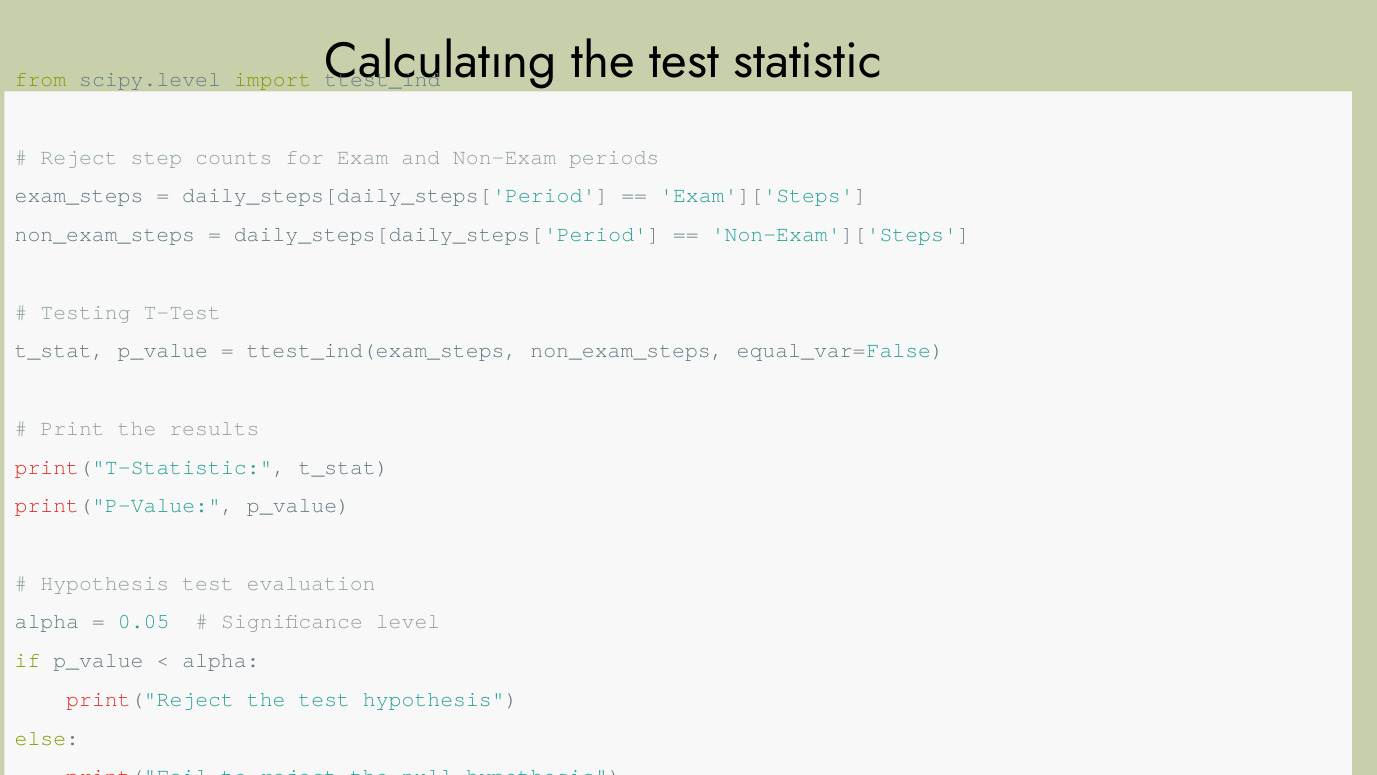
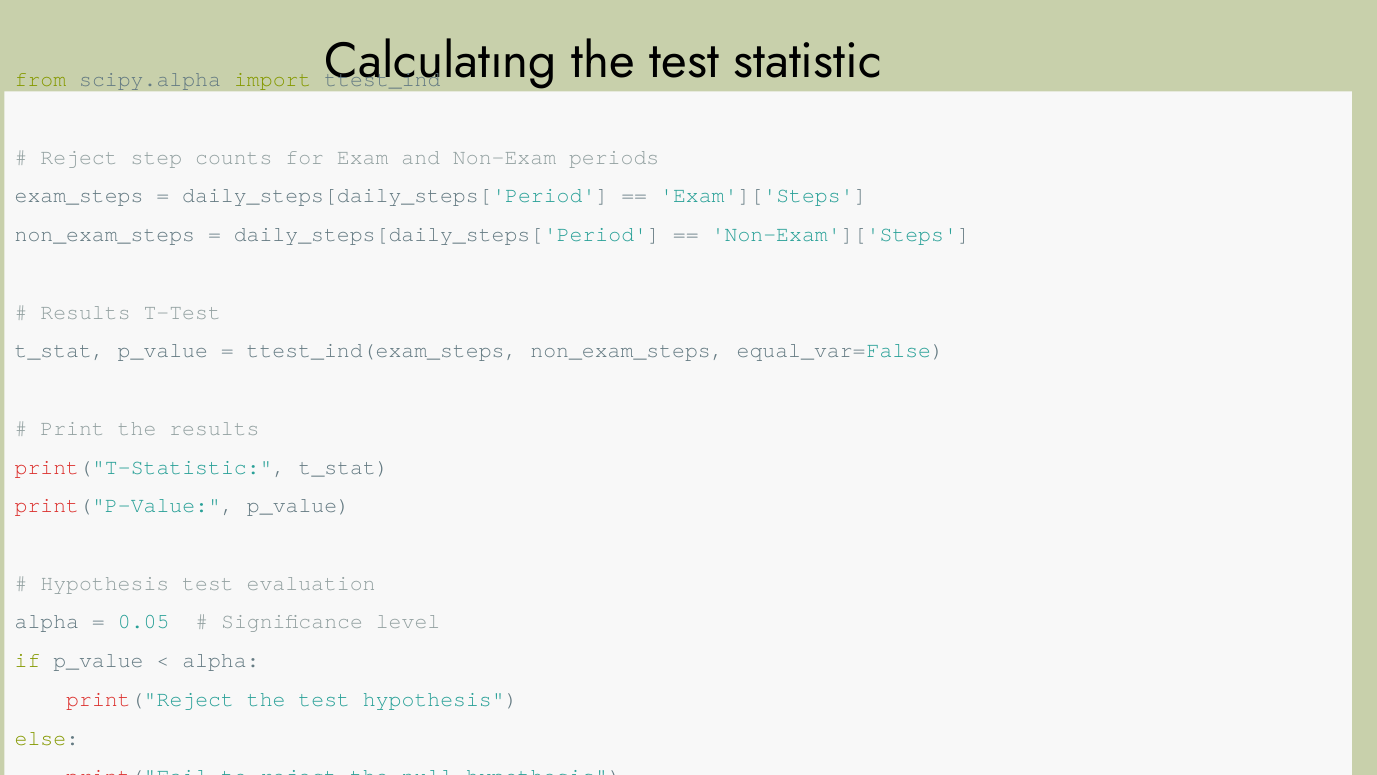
scipy.level: scipy.level -> scipy.alpha (150, 80)
Testing: Testing -> Results (86, 312)
